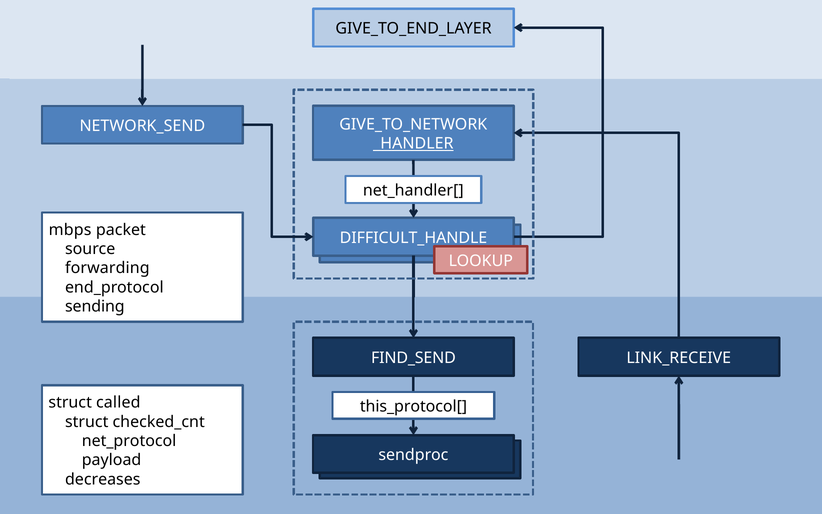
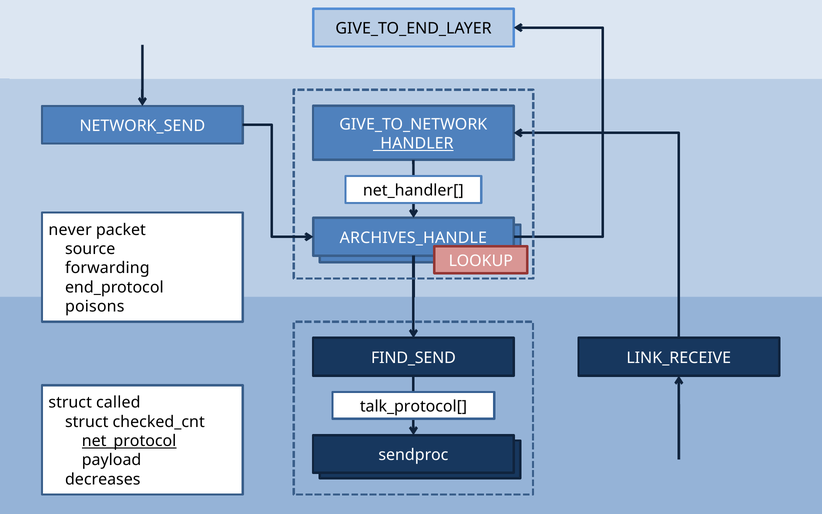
mbps: mbps -> never (70, 230)
DIFFICULT_HANDLE: DIFFICULT_HANDLE -> ARCHIVES_HANDLE (413, 238)
sending: sending -> poisons (95, 306)
this_protocol[: this_protocol[ -> talk_protocol[ (413, 406)
net_protocol underline: none -> present (129, 441)
